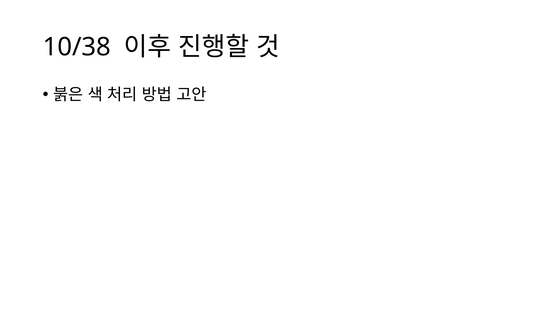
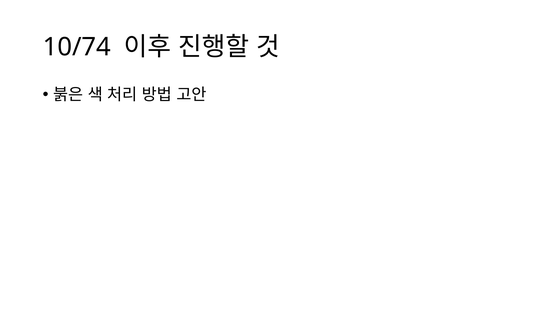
10/38: 10/38 -> 10/74 (77, 47)
